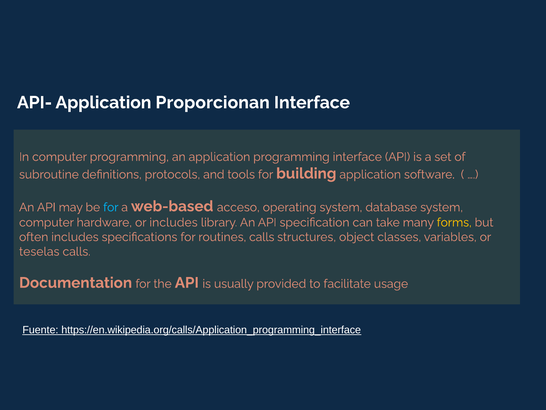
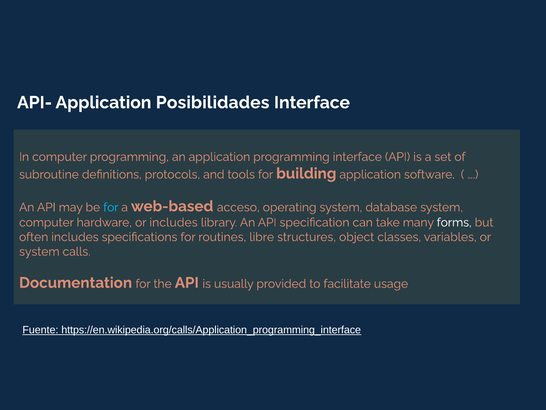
Proporcionan: Proporcionan -> Posibilidades (213, 102)
forms colour: yellow -> white (454, 222)
routines calls: calls -> libre (262, 237)
teselas: teselas -> system (39, 251)
